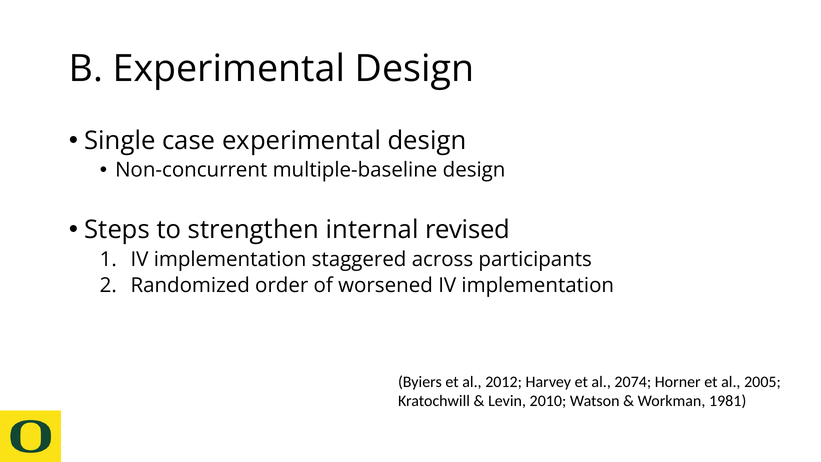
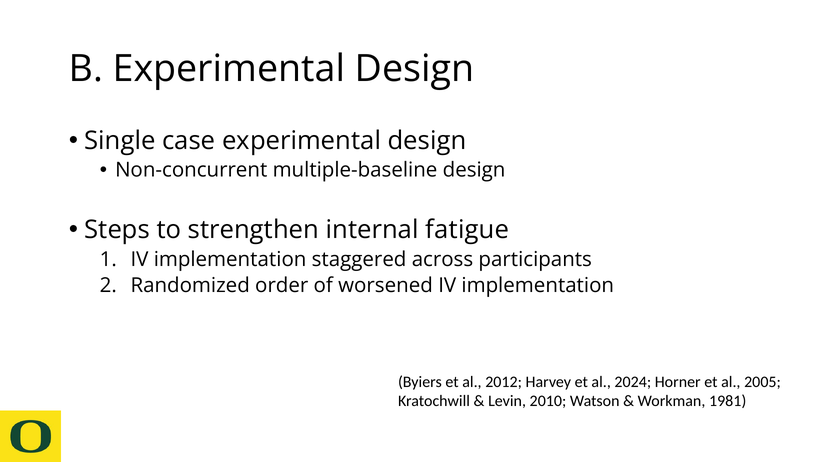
revised: revised -> fatigue (467, 230)
2074: 2074 -> 2024 (633, 382)
